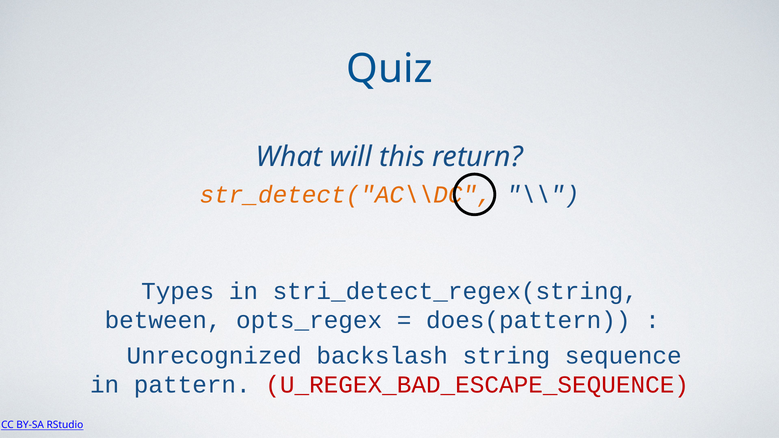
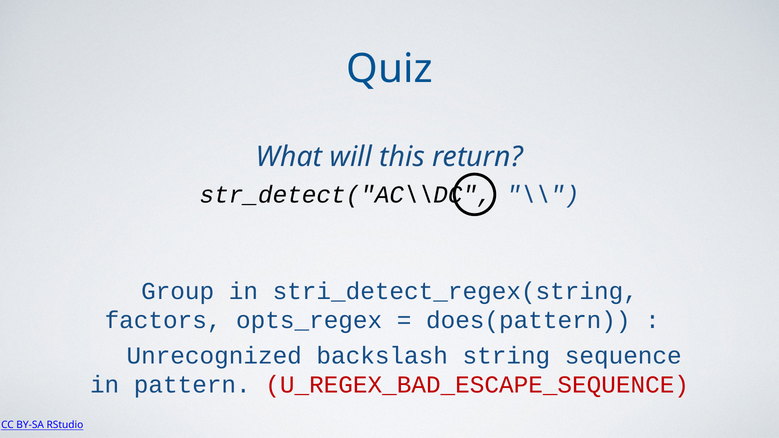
str_detect("AC\\DC colour: orange -> black (346, 195)
Types: Types -> Group (178, 291)
between: between -> factors (163, 320)
